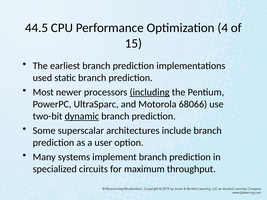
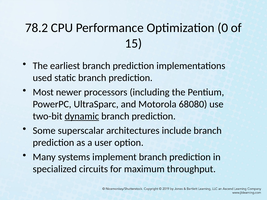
44.5: 44.5 -> 78.2 (37, 28)
4: 4 -> 0 (223, 28)
including underline: present -> none (150, 92)
68066: 68066 -> 68080 (193, 104)
